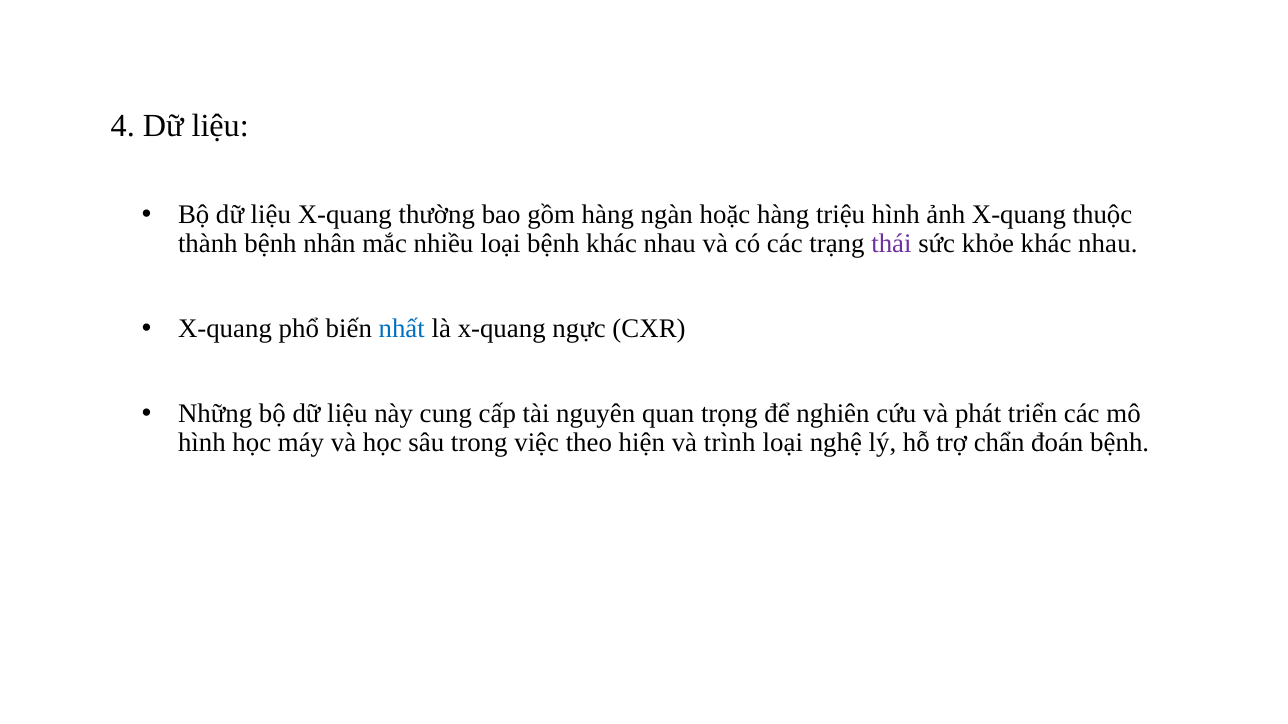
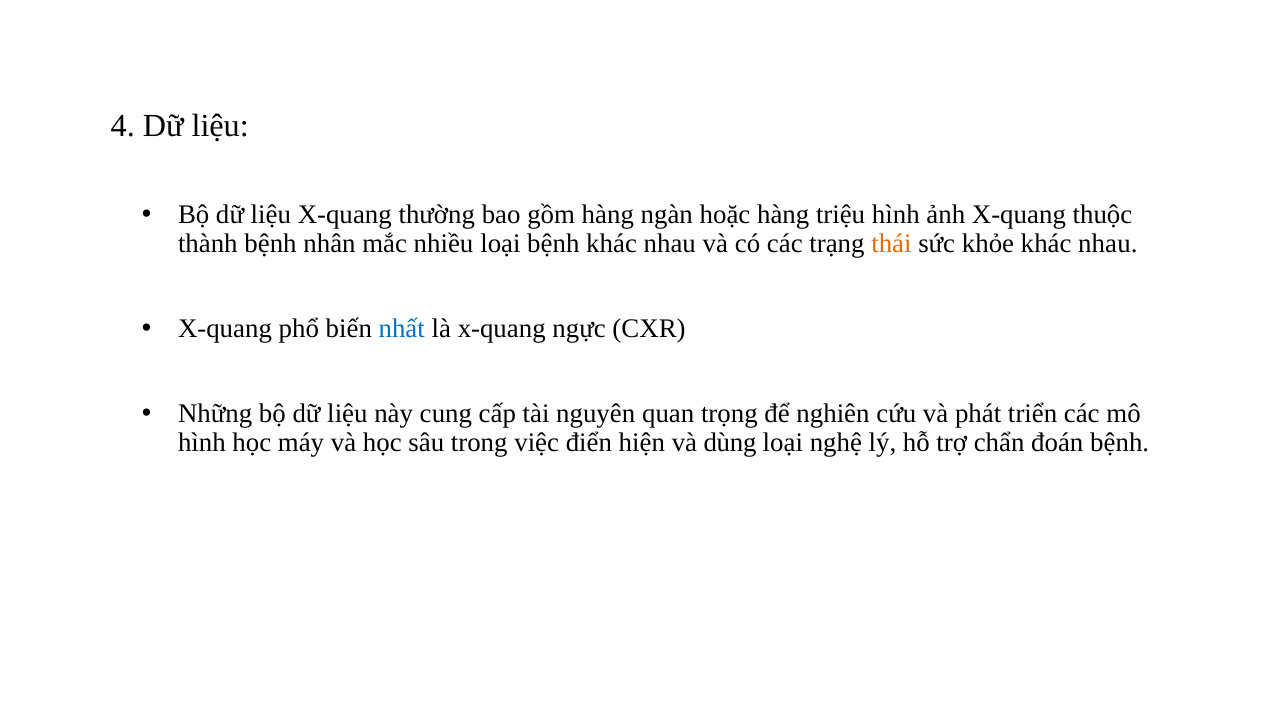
thái colour: purple -> orange (891, 244)
theo: theo -> điển (589, 443)
trình: trình -> dùng (730, 443)
